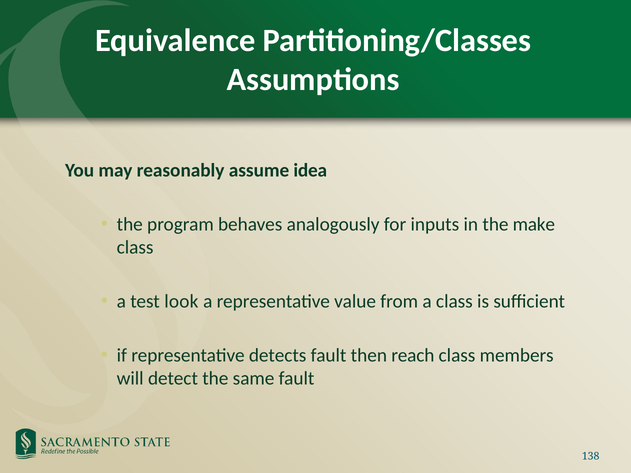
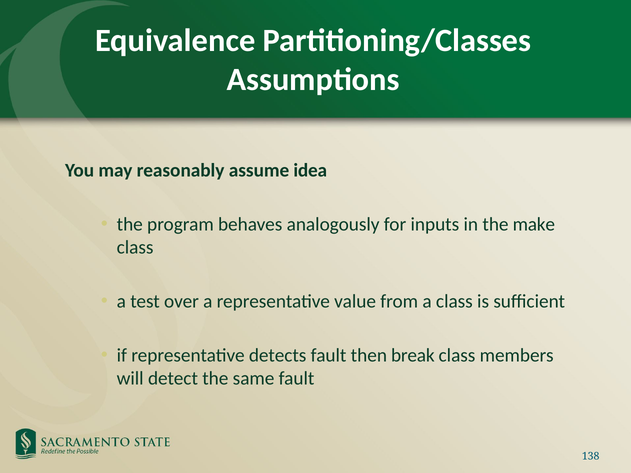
look: look -> over (182, 302)
reach: reach -> break (413, 356)
